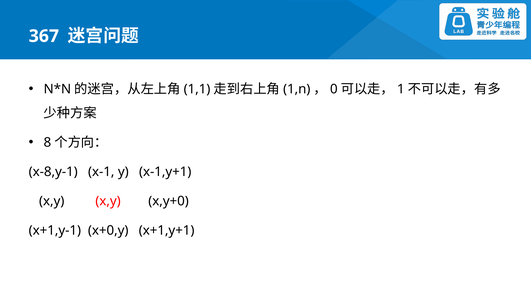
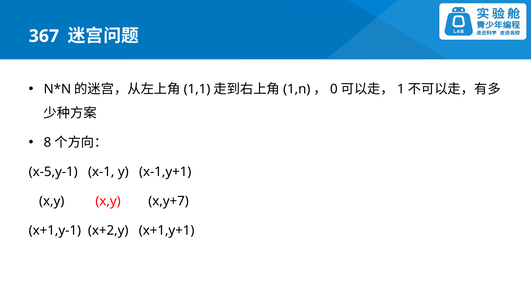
x-8,y-1: x-8,y-1 -> x-5,y-1 (53, 172)
x,y+0: x,y+0 -> x,y+7 (169, 202)
x+0,y: x+0,y -> x+2,y (108, 231)
